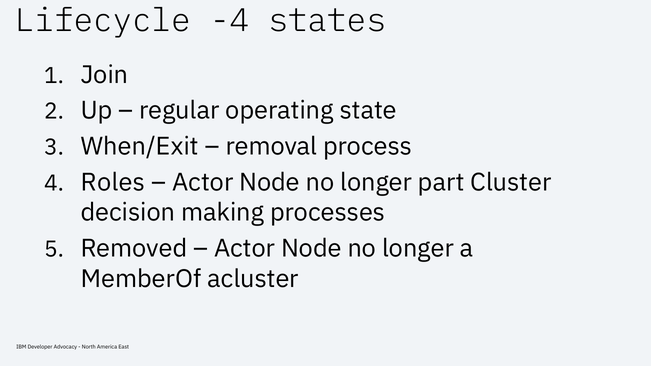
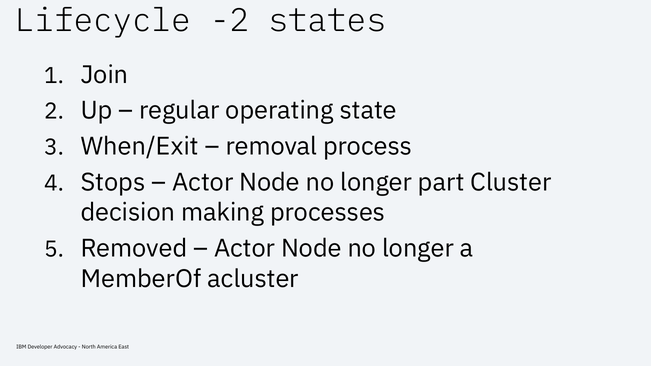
-4: -4 -> -2 (230, 21)
Roles: Roles -> Stops (113, 182)
